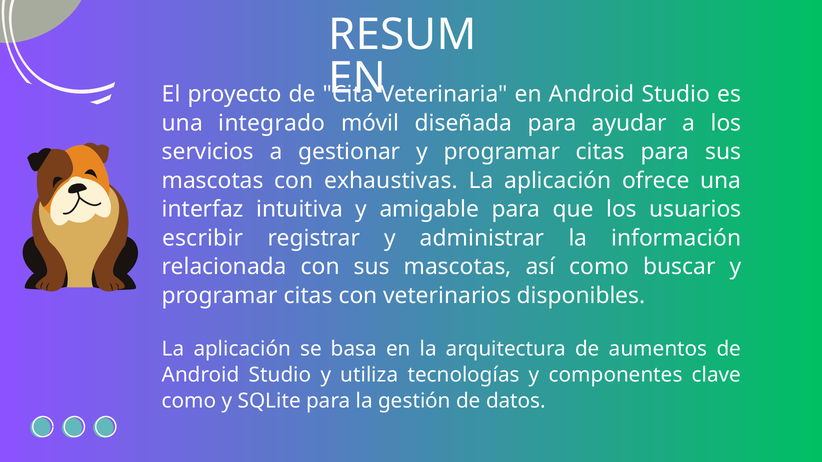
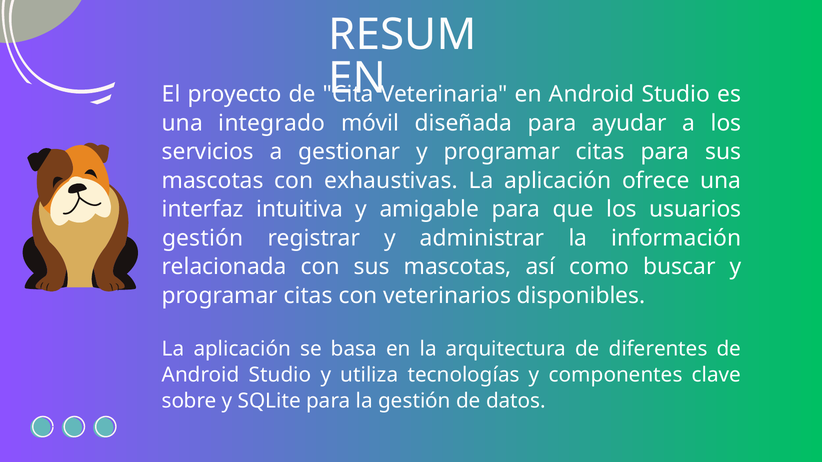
escribir: escribir -> gestión (203, 238)
aumentos: aumentos -> diferentes (658, 349)
como: como -> sobre (189, 401)
